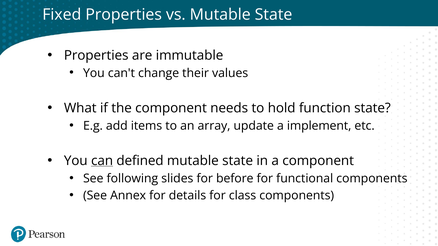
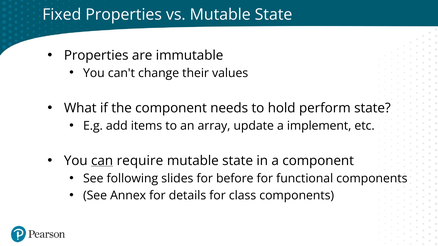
function: function -> perform (325, 108)
defined: defined -> require (140, 161)
